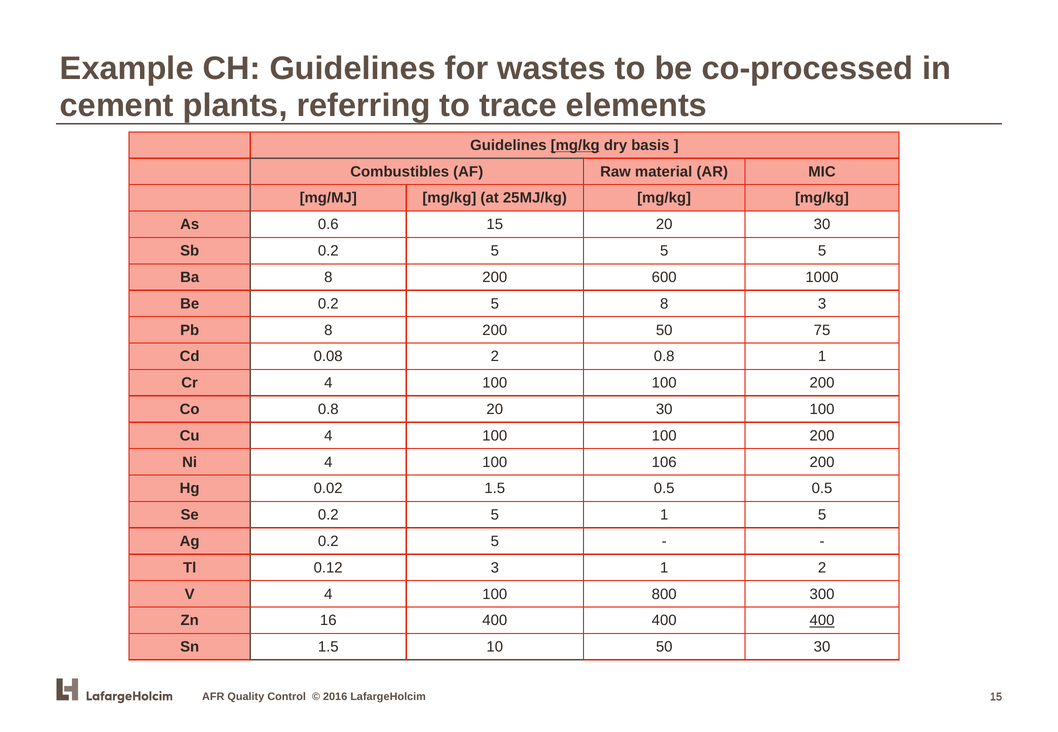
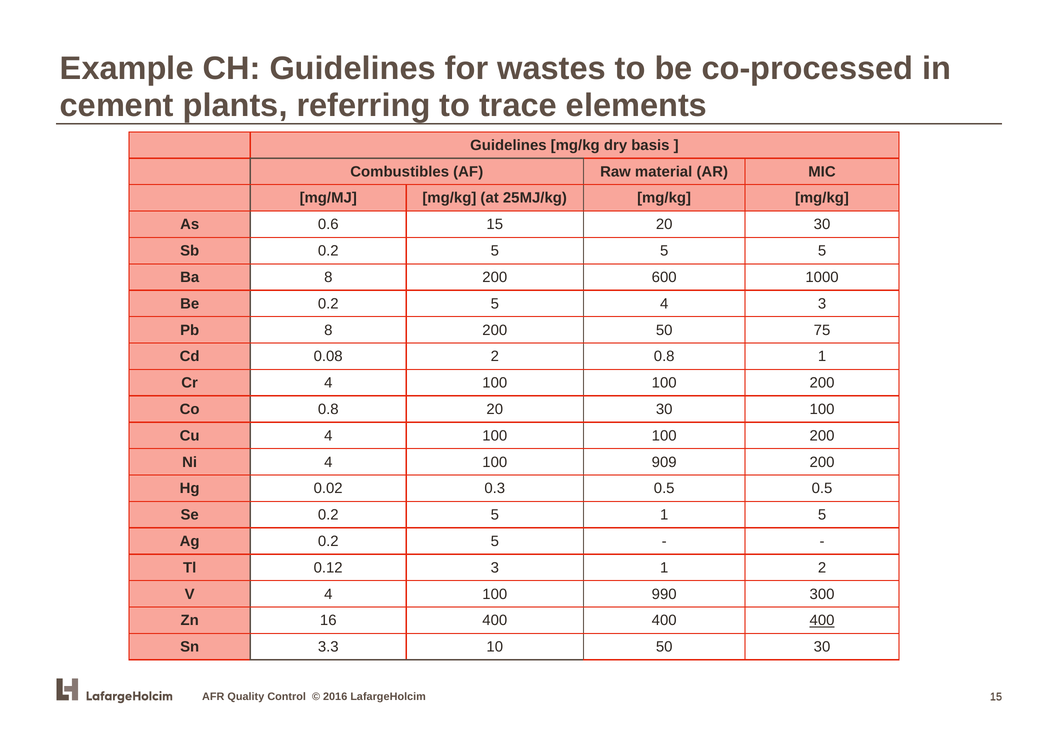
mg/kg underline: present -> none (575, 145)
5 8: 8 -> 4 (664, 304)
106: 106 -> 909 (664, 462)
0.02 1.5: 1.5 -> 0.3 (495, 489)
800: 800 -> 990 (664, 594)
Sn 1.5: 1.5 -> 3.3 (328, 647)
